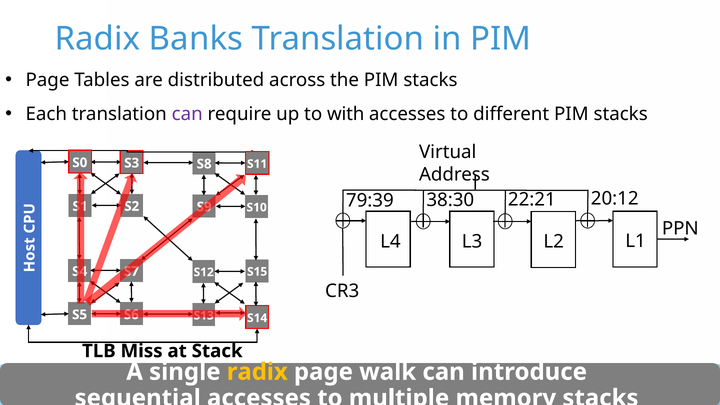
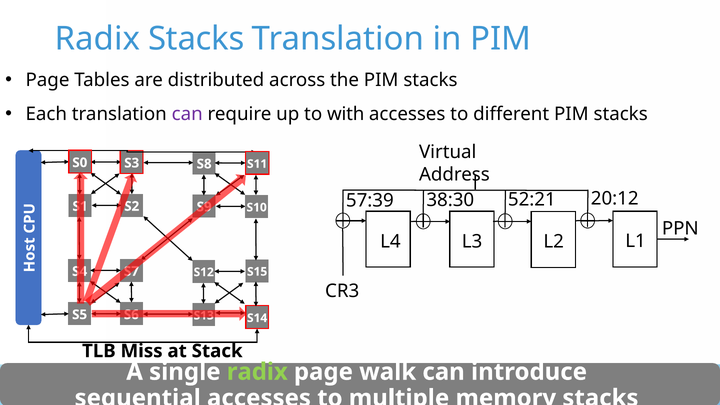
Radix Banks: Banks -> Stacks (196, 39)
22:21: 22:21 -> 52:21 (532, 199)
79:39: 79:39 -> 57:39 (370, 200)
radix colour: yellow -> light green (257, 372)
